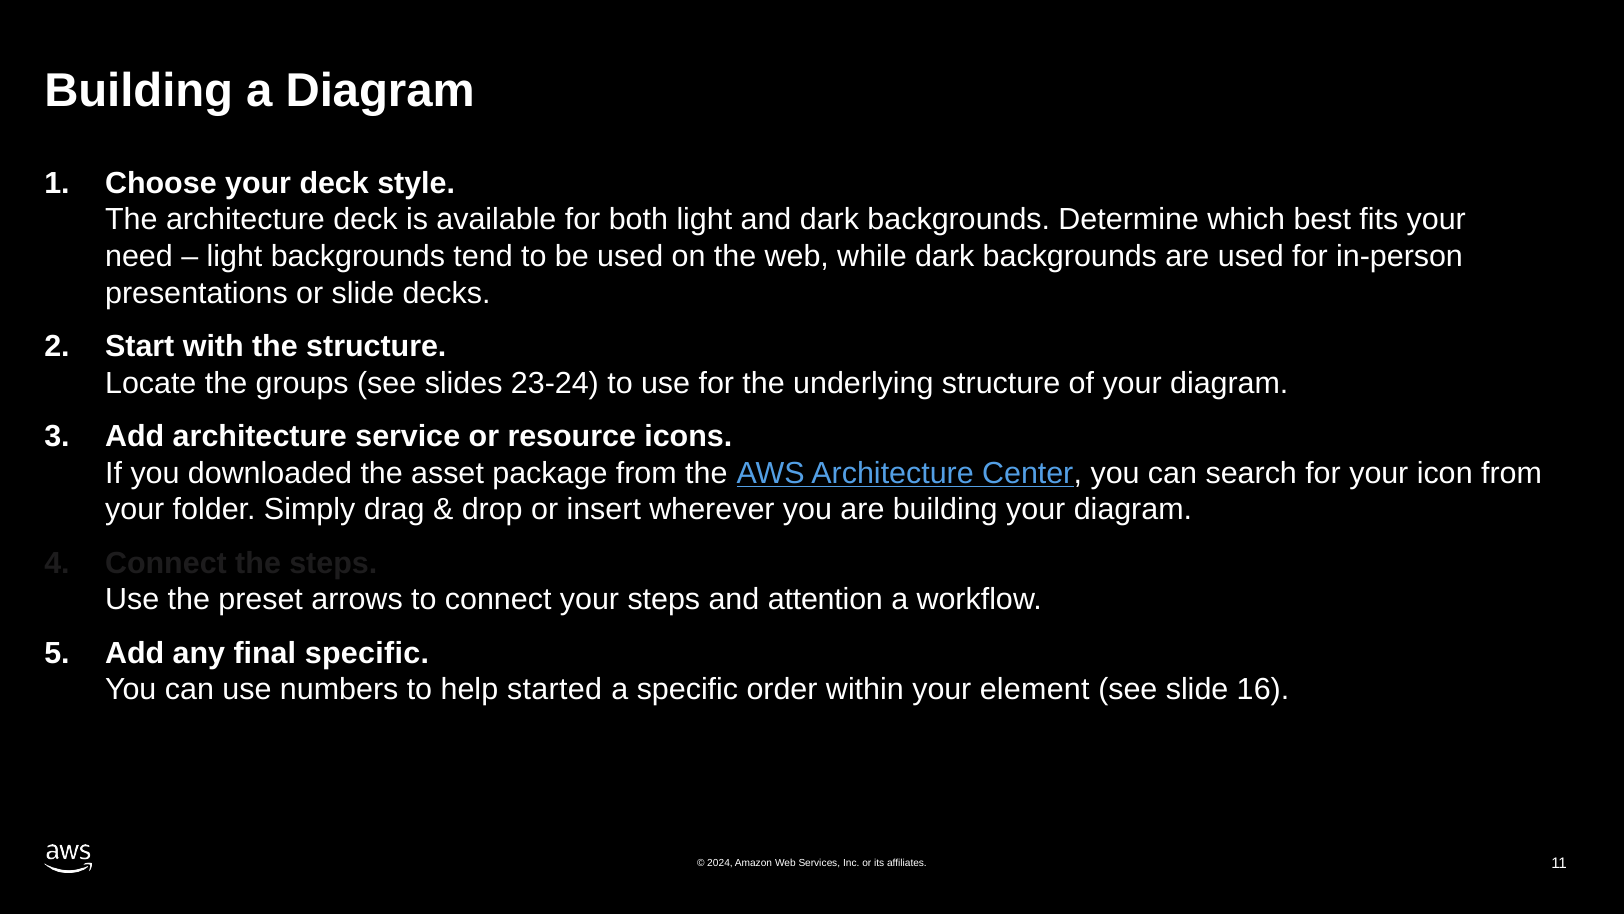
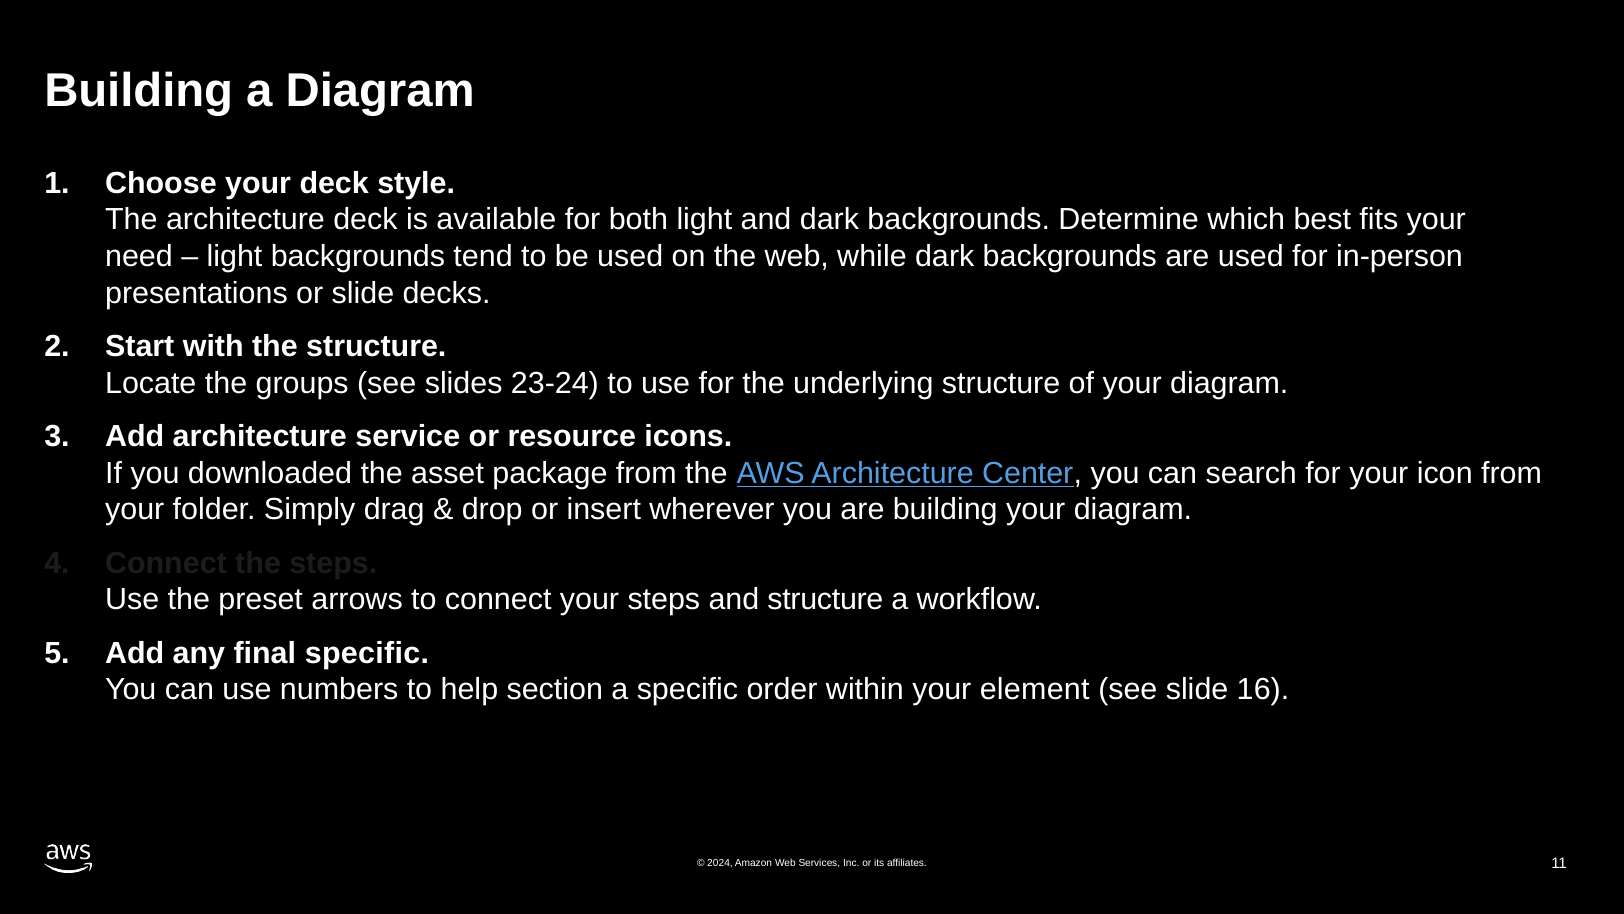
and attention: attention -> structure (825, 599)
started: started -> section (555, 689)
